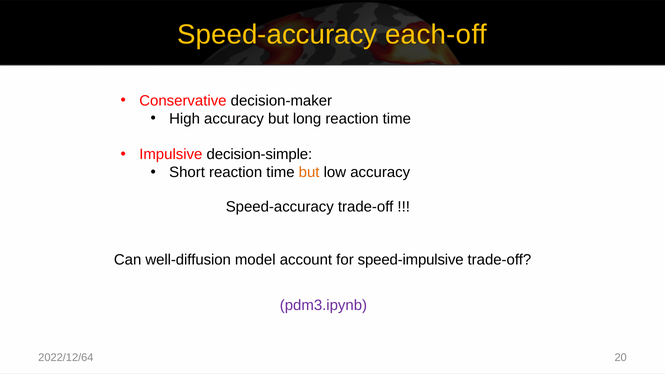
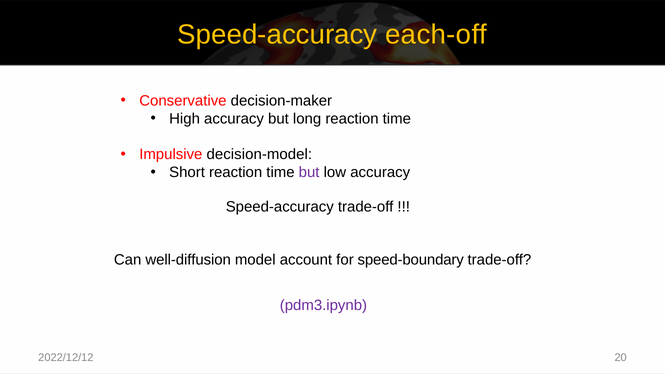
decision-simple: decision-simple -> decision-model (259, 154)
but colour: orange -> purple (309, 172)
speed-impulsive: speed-impulsive -> speed-boundary (411, 260)
2022/12/64: 2022/12/64 -> 2022/12/12 (66, 357)
